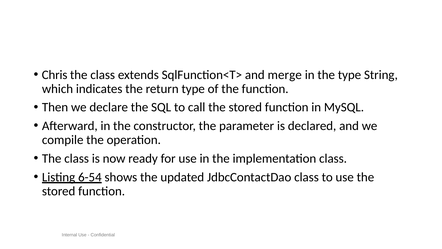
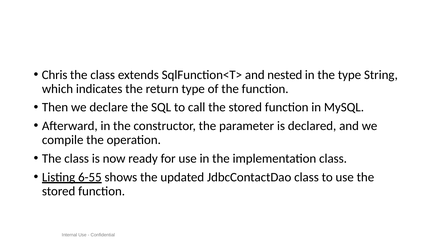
merge: merge -> nested (285, 75)
6-54: 6-54 -> 6-55 (90, 177)
